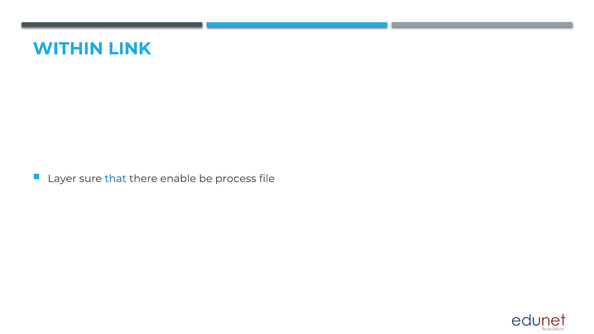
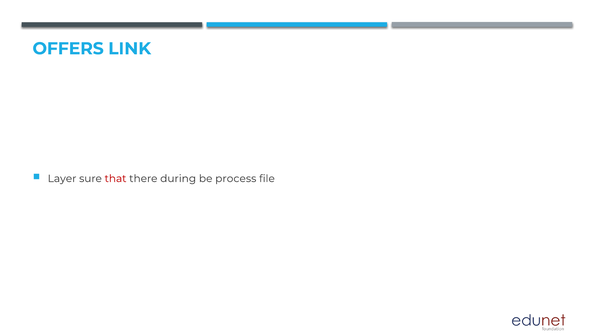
WITHIN: WITHIN -> OFFERS (68, 49)
that colour: blue -> red (116, 179)
enable: enable -> during (178, 179)
